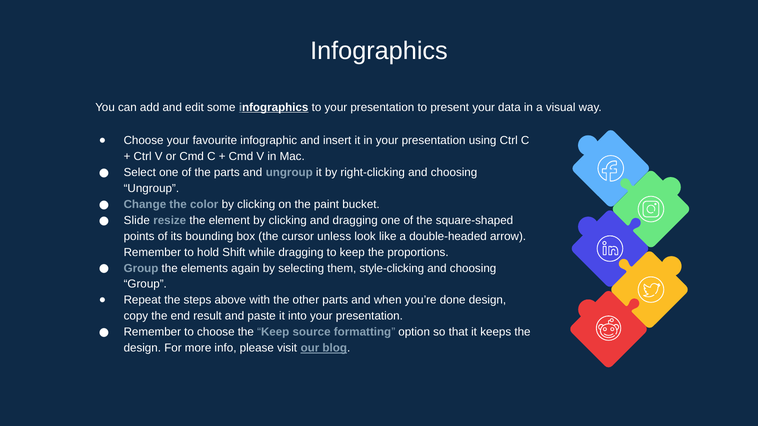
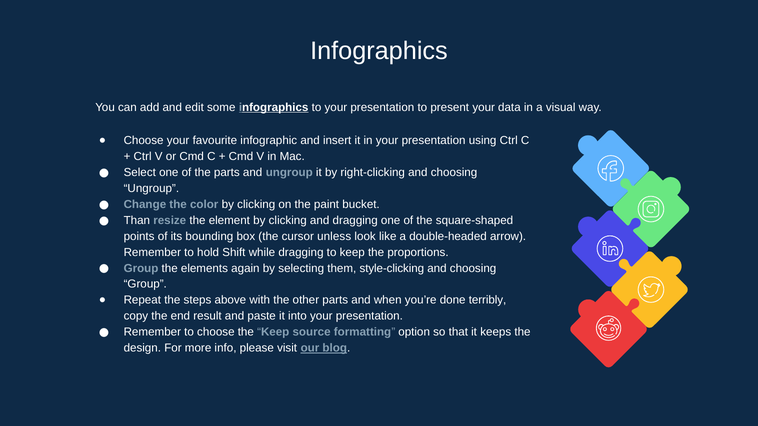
Slide: Slide -> Than (137, 221)
done design: design -> terribly (487, 300)
